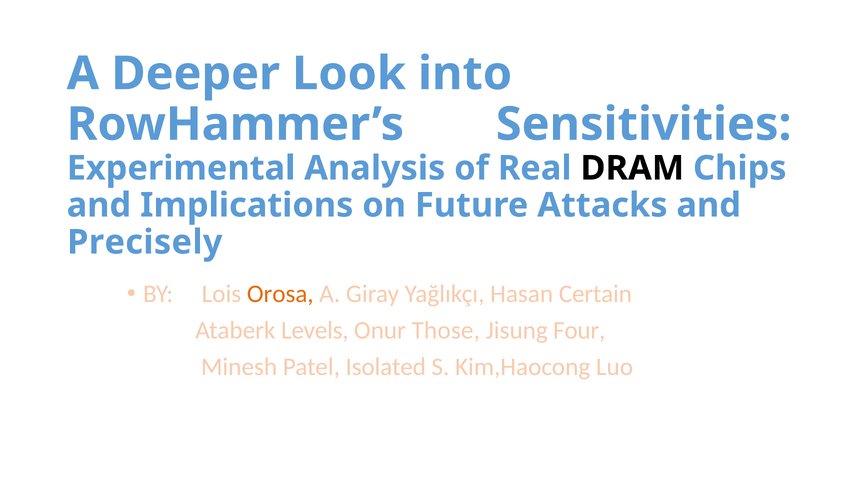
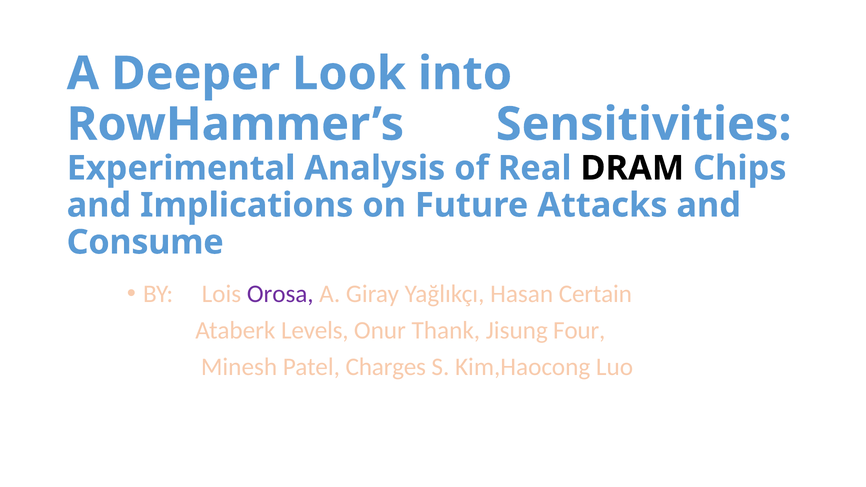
Precisely: Precisely -> Consume (145, 242)
Orosa colour: orange -> purple (280, 294)
Those: Those -> Thank (446, 330)
Isolated: Isolated -> Charges (386, 367)
